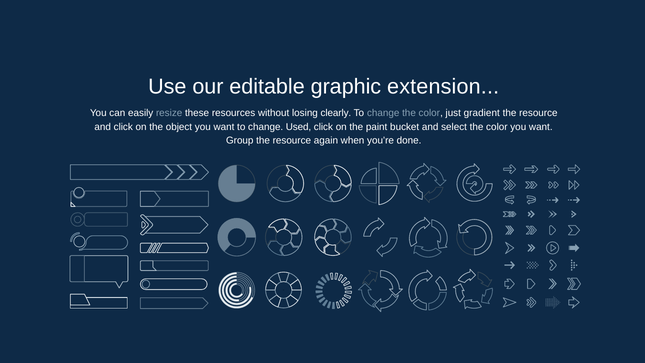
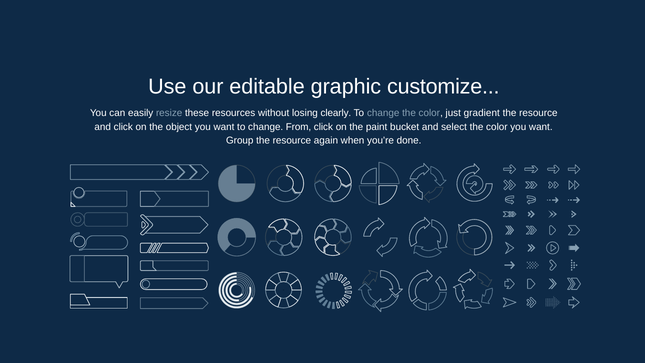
extension: extension -> customize (443, 87)
Used: Used -> From (298, 127)
